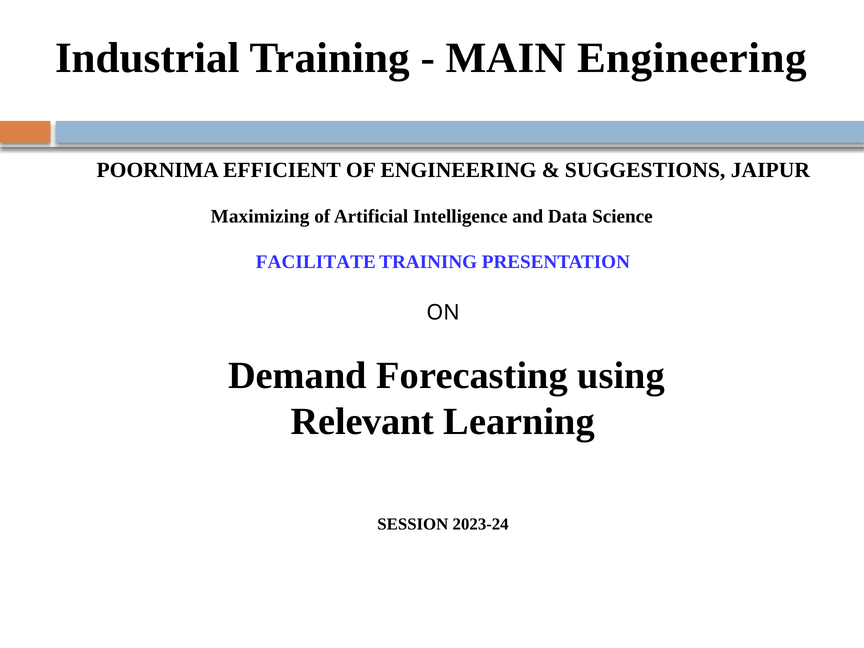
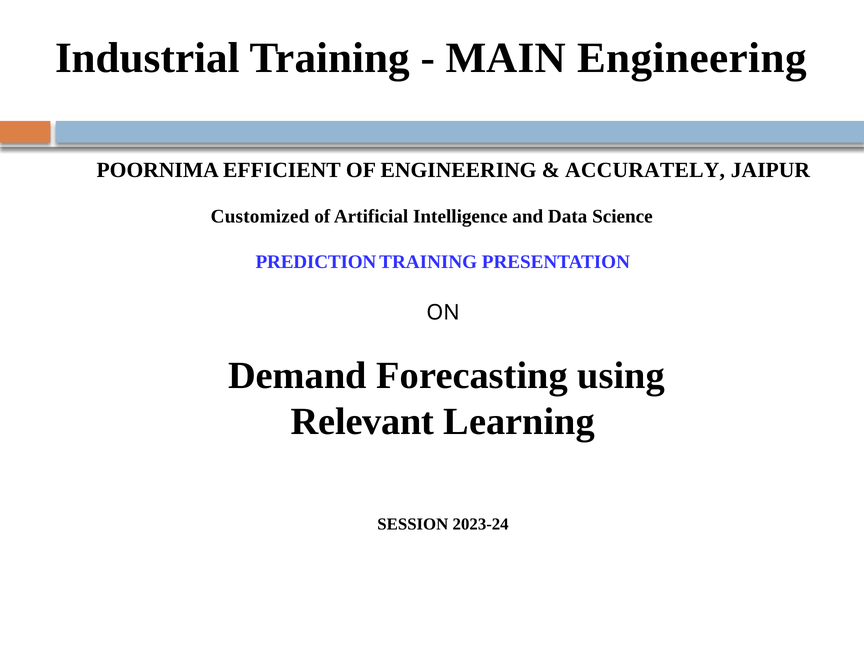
SUGGESTIONS: SUGGESTIONS -> ACCURATELY (645, 170)
Maximizing: Maximizing -> Customized (260, 217)
FACILITATE: FACILITATE -> PREDICTION (316, 262)
